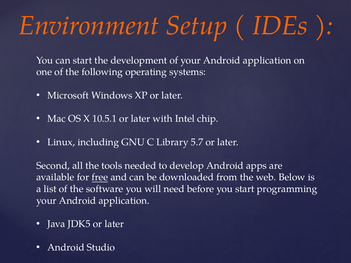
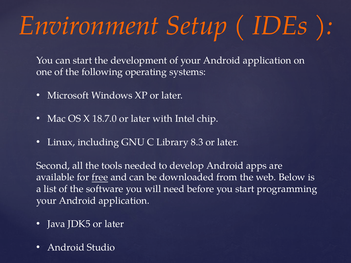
10.5.1: 10.5.1 -> 18.7.0 (105, 119)
5.7: 5.7 -> 8.3 (197, 142)
